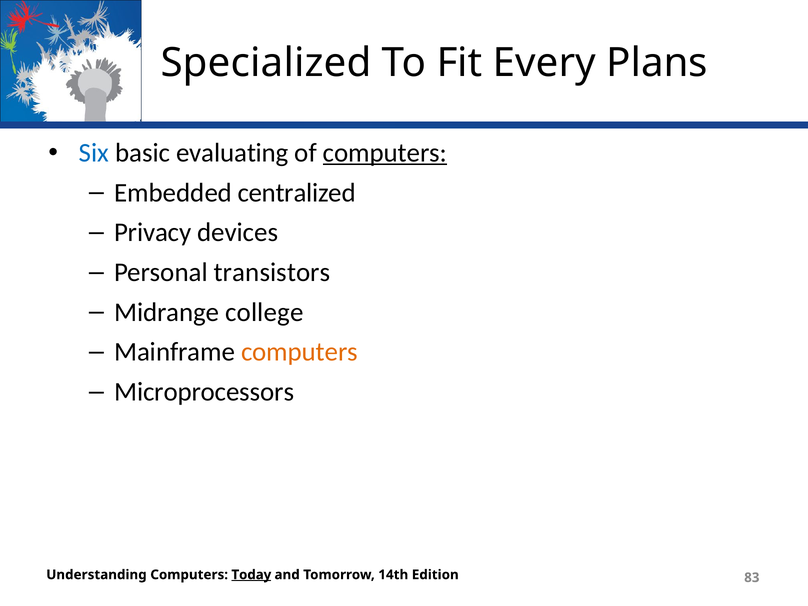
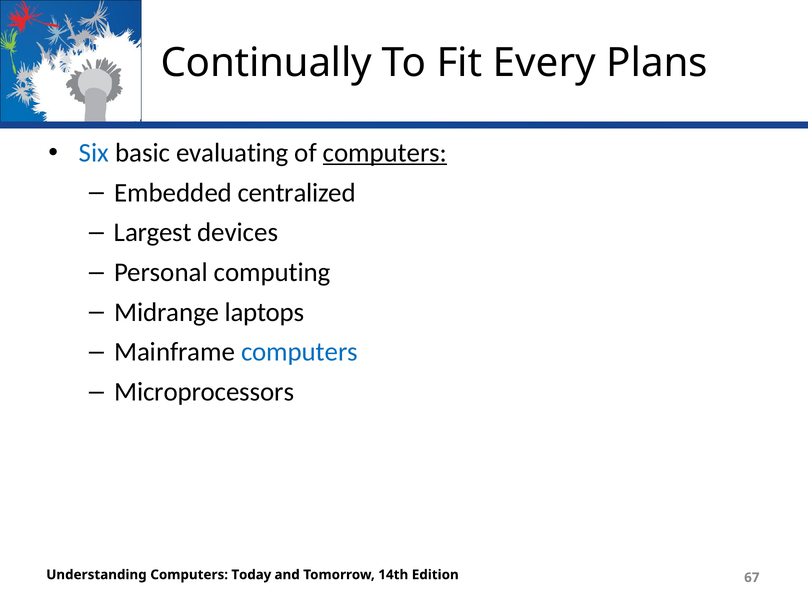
Specialized: Specialized -> Continually (266, 63)
Privacy: Privacy -> Largest (153, 232)
transistors: transistors -> computing (272, 272)
college: college -> laptops (265, 312)
computers colour: orange -> blue (300, 352)
Today underline: present -> none (251, 575)
83: 83 -> 67 (752, 578)
